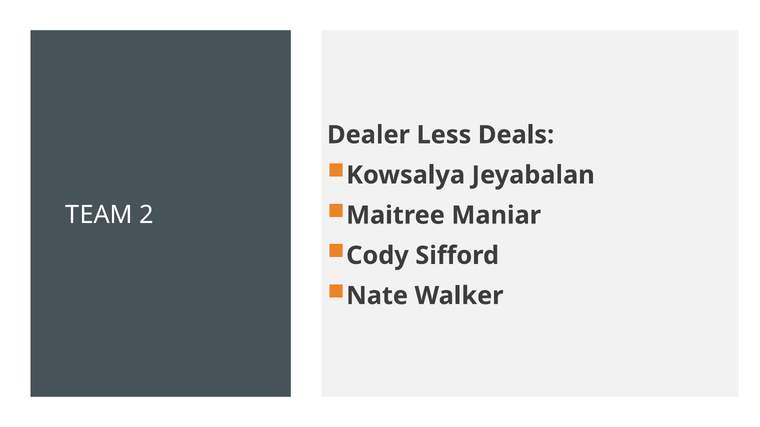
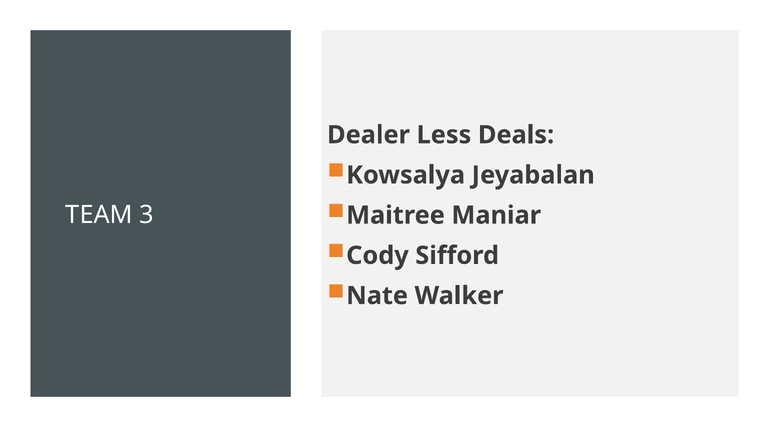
TEAM 2: 2 -> 3 (147, 215)
